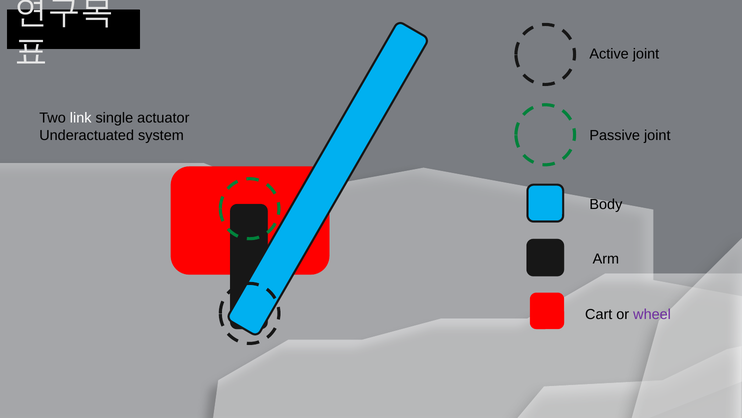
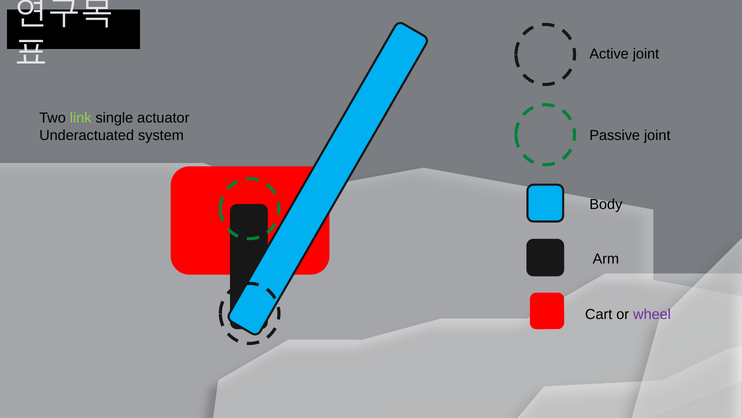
link colour: white -> light green (81, 118)
